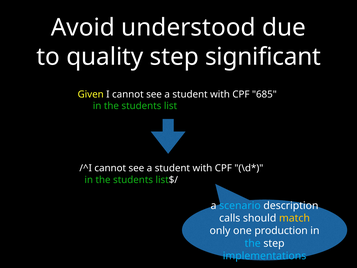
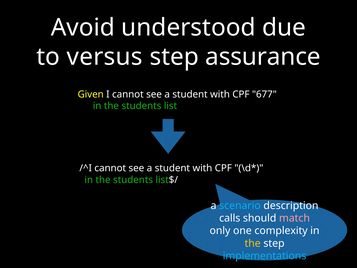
quality: quality -> versus (105, 57)
significant: significant -> assurance (263, 57)
685: 685 -> 677 (264, 94)
match colour: yellow -> pink (294, 218)
production: production -> complexity (281, 231)
the colour: light blue -> yellow (253, 243)
